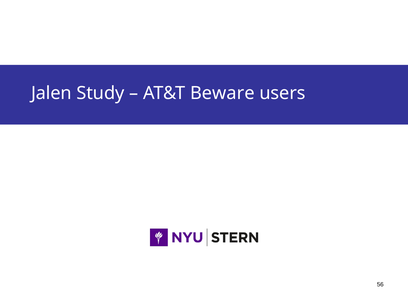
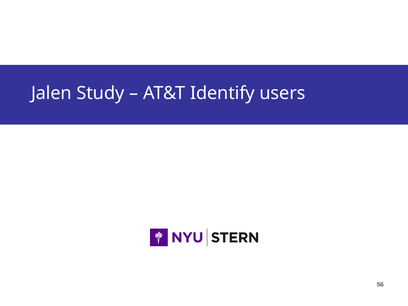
Beware: Beware -> Identify (222, 93)
